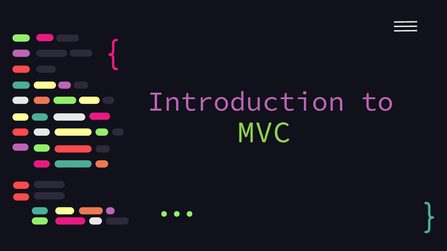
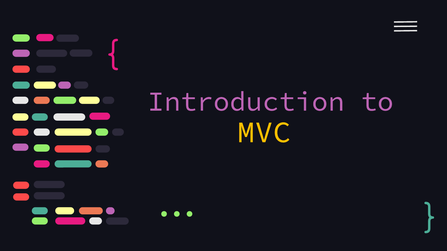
MVC colour: light green -> yellow (264, 133)
